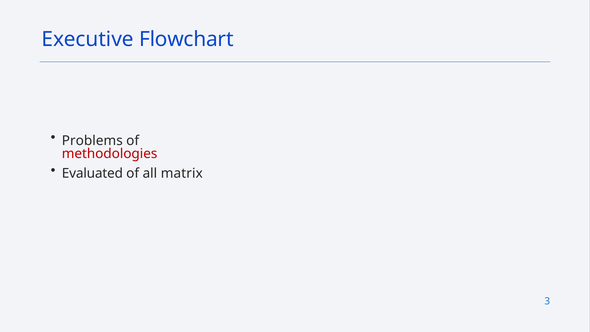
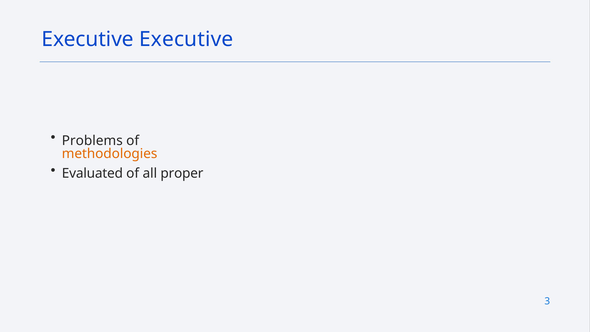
Executive Flowchart: Flowchart -> Executive (186, 39)
methodologies colour: red -> orange (110, 154)
matrix: matrix -> proper (182, 173)
